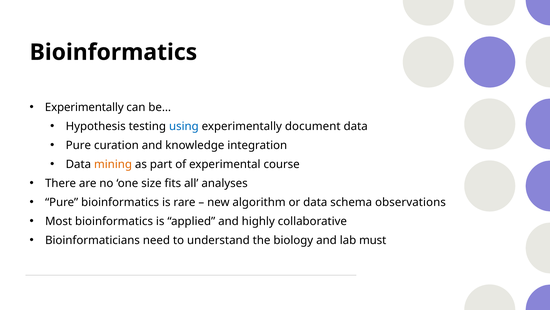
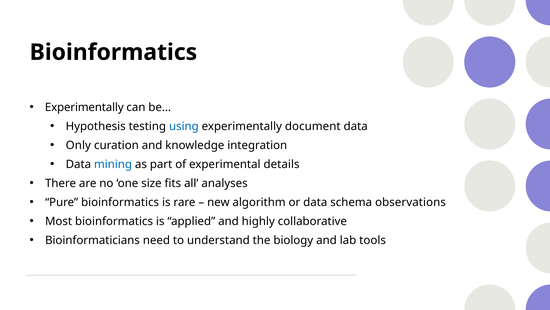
Pure: Pure -> Only (78, 145)
mining colour: orange -> blue (113, 164)
course: course -> details (282, 164)
must: must -> tools (373, 240)
